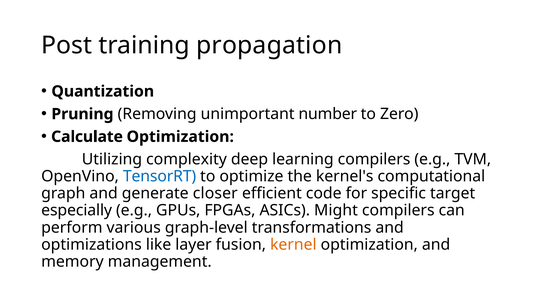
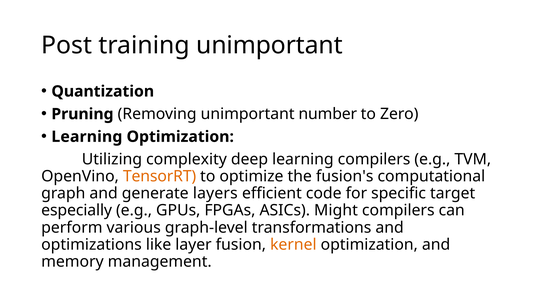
training propagation: propagation -> unimportant (269, 45)
Calculate: Calculate -> Learning (87, 137)
TensorRT colour: blue -> orange (160, 177)
kernel's: kernel's -> fusion's (345, 177)
closer: closer -> layers (215, 194)
